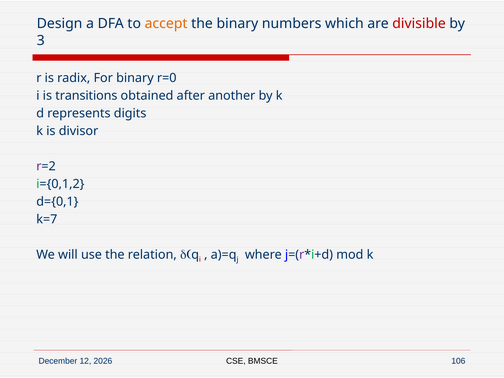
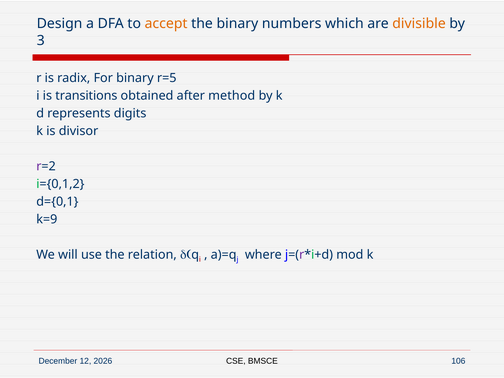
divisible colour: red -> orange (419, 24)
r=0: r=0 -> r=5 (167, 78)
another: another -> method (232, 96)
k=7: k=7 -> k=9 (47, 219)
